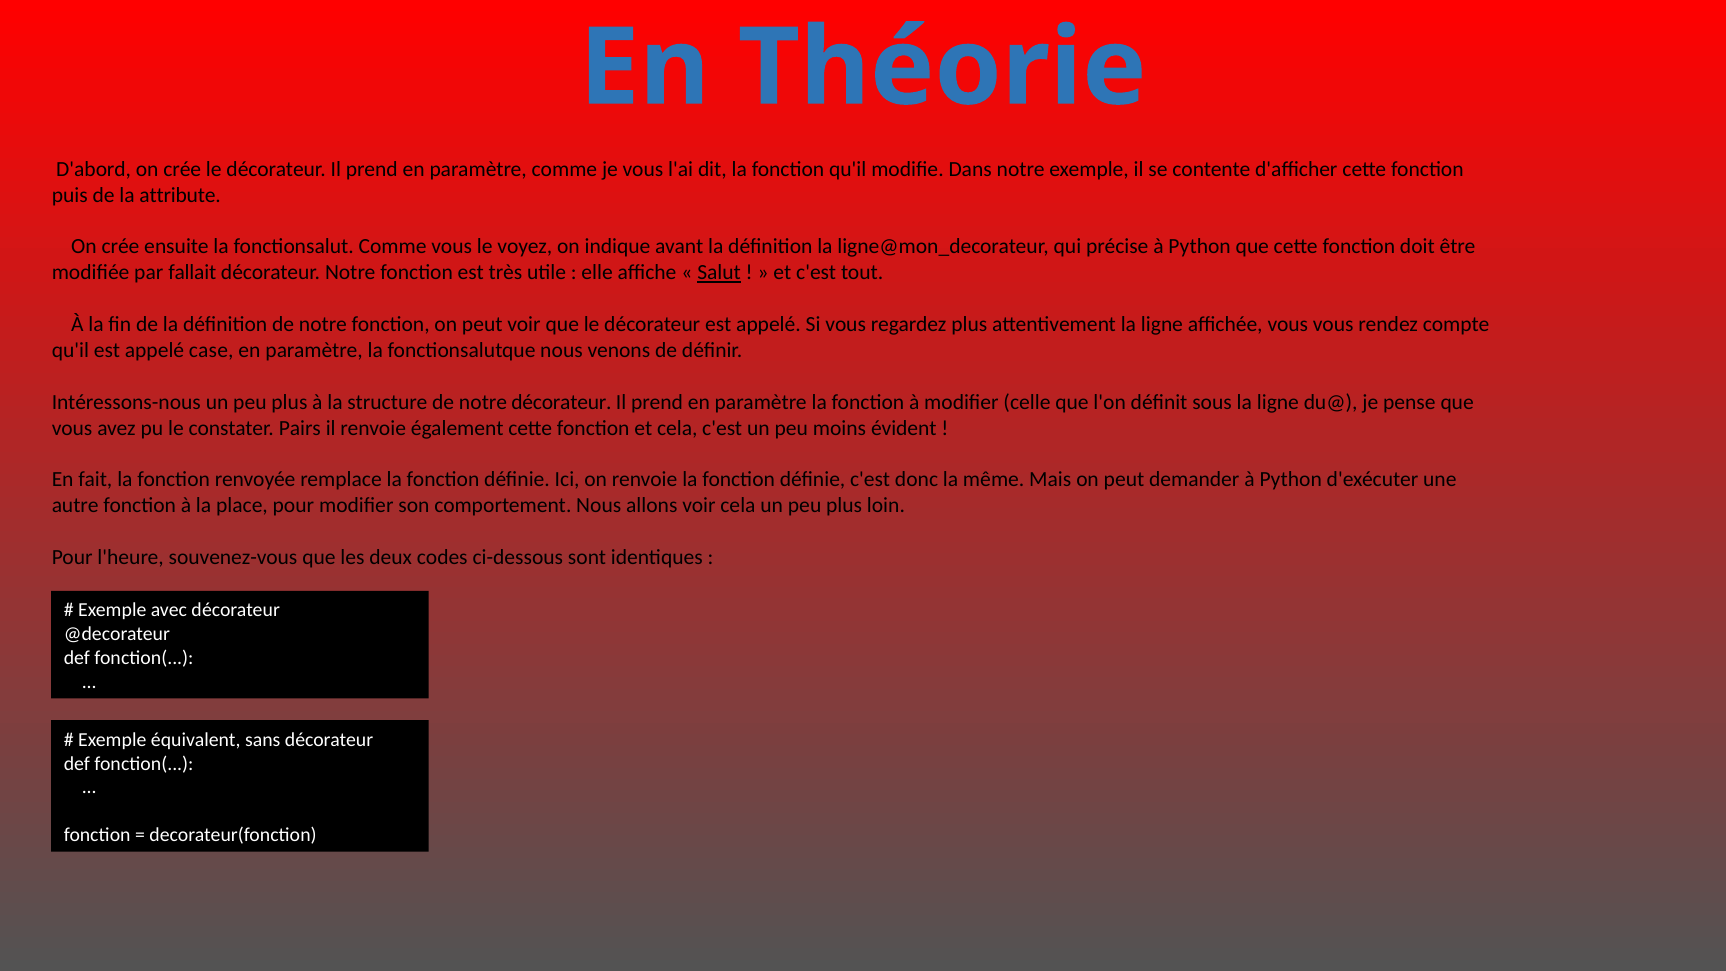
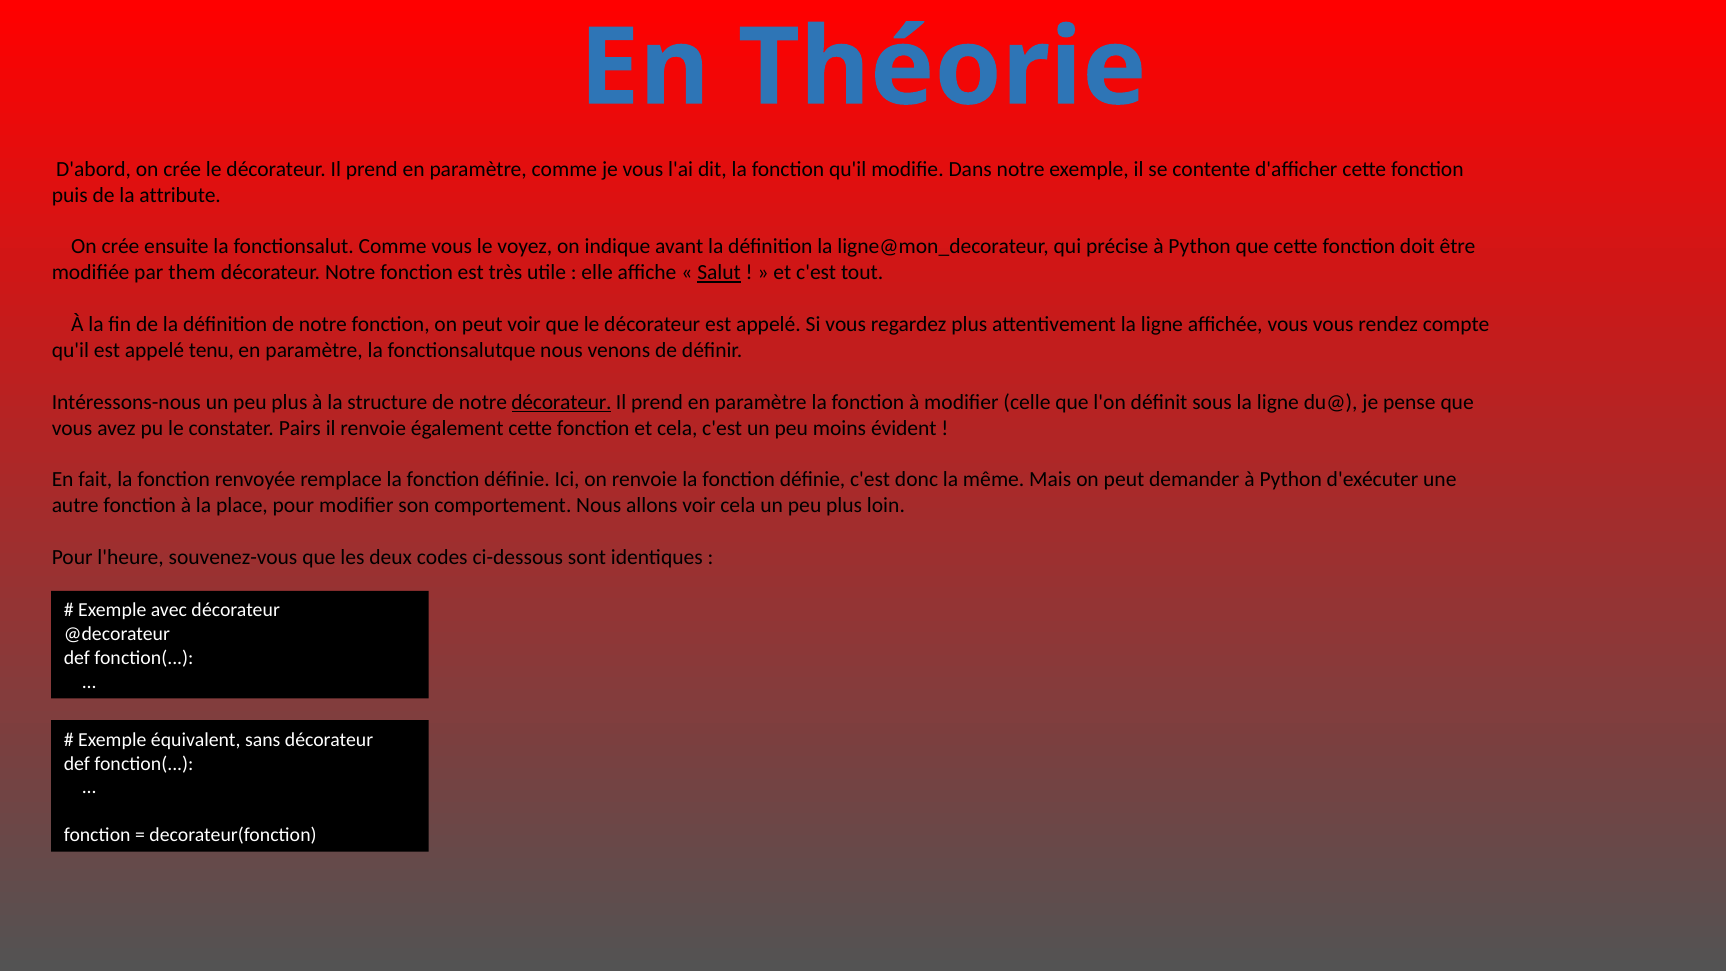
fallait: fallait -> them (192, 273)
case: case -> tenu (211, 350)
décorateur underline: none -> present (561, 402)
